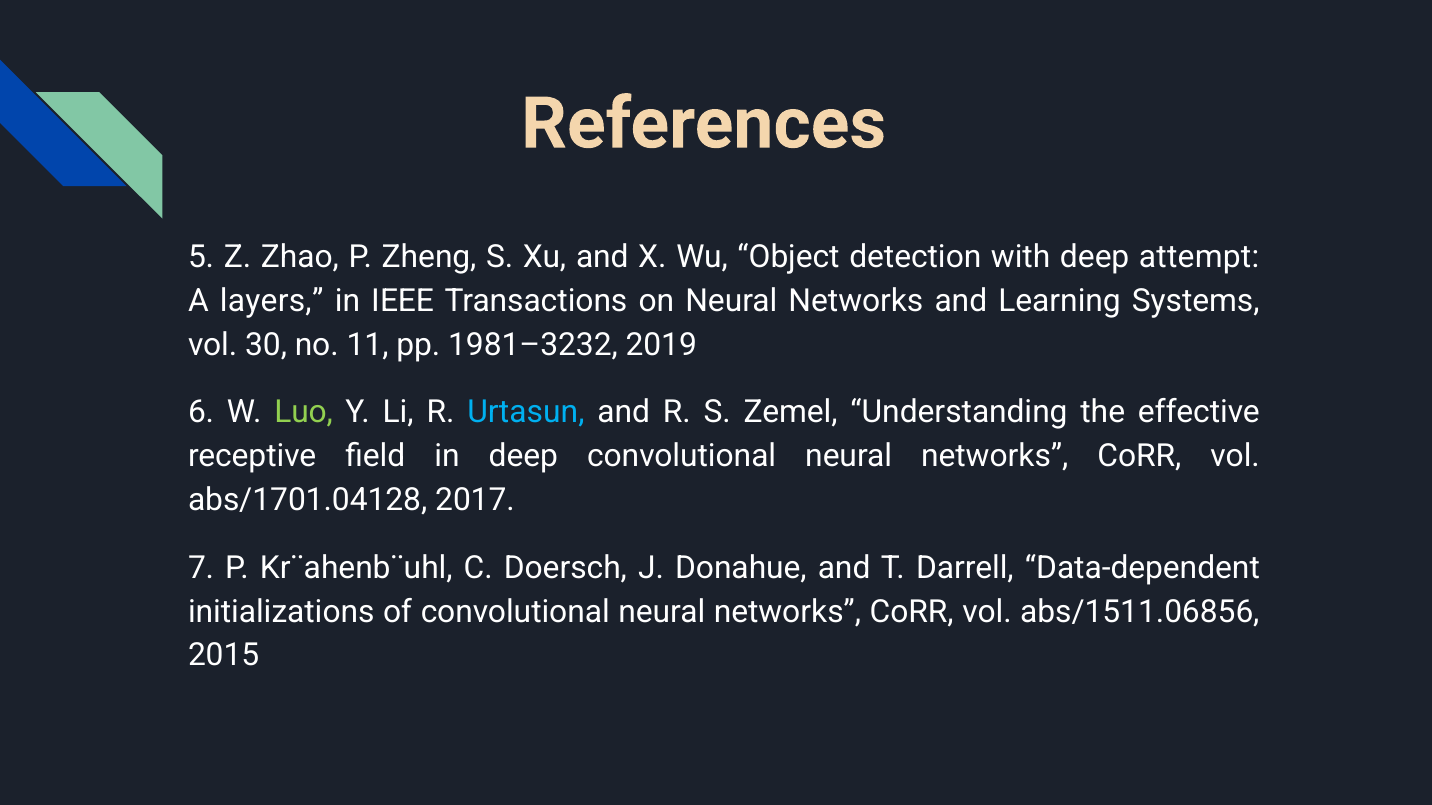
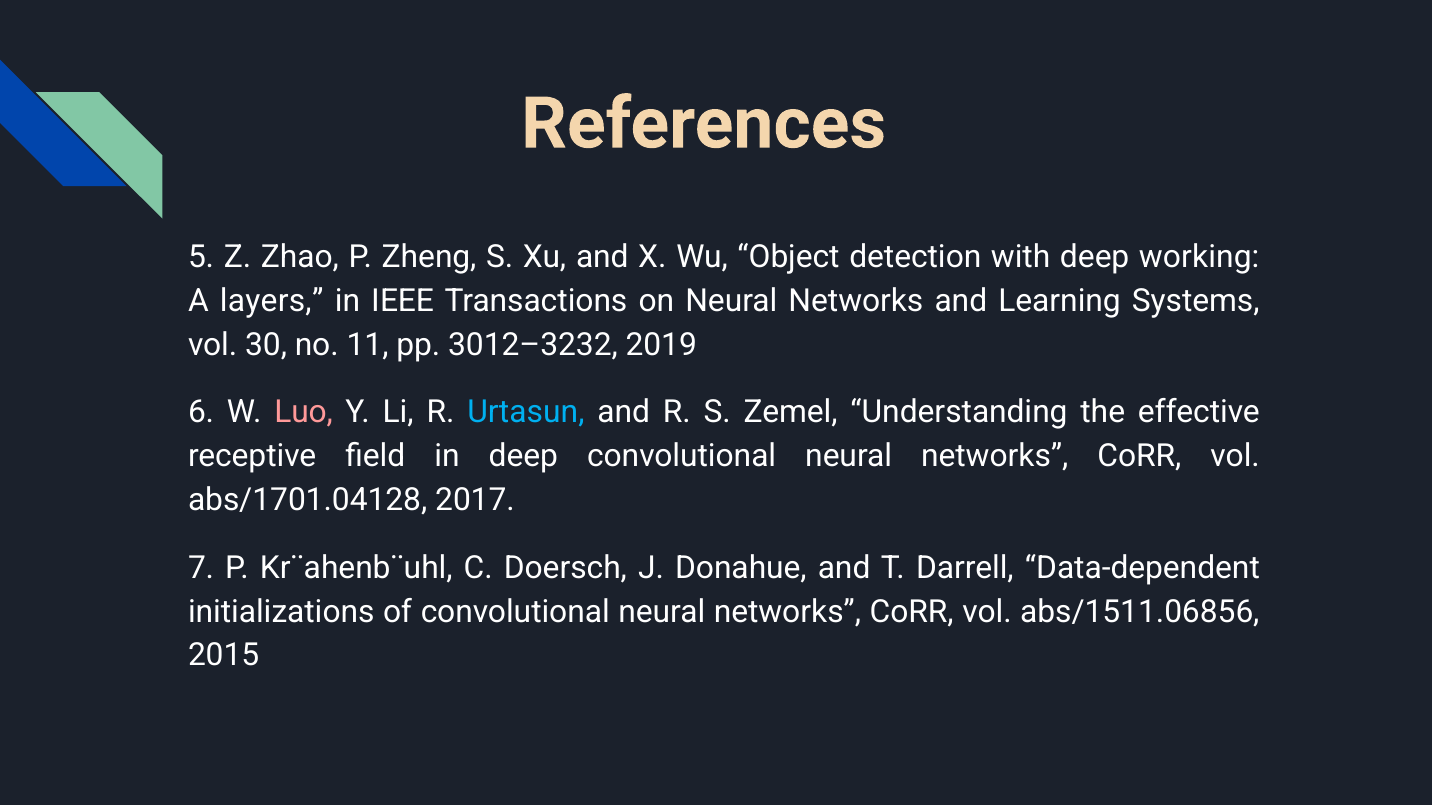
attempt: attempt -> working (1199, 257)
1981–3232: 1981–3232 -> 3012–3232 (533, 345)
Luo colour: light green -> pink (304, 413)
